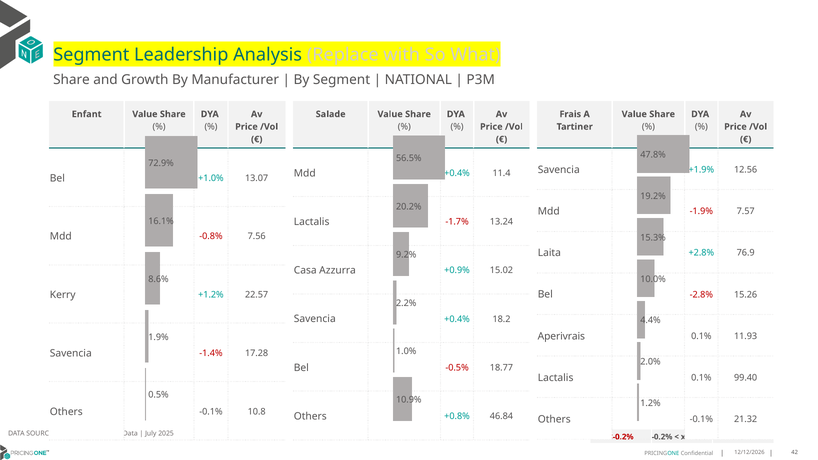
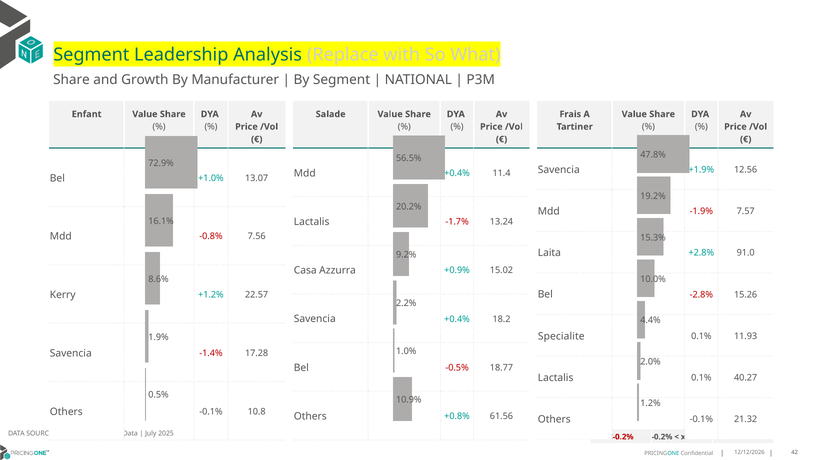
76.9: 76.9 -> 91.0 (746, 253)
Aperivrais: Aperivrais -> Specialite (561, 336)
99.40: 99.40 -> 40.27 (746, 378)
46.84: 46.84 -> 61.56 (501, 416)
